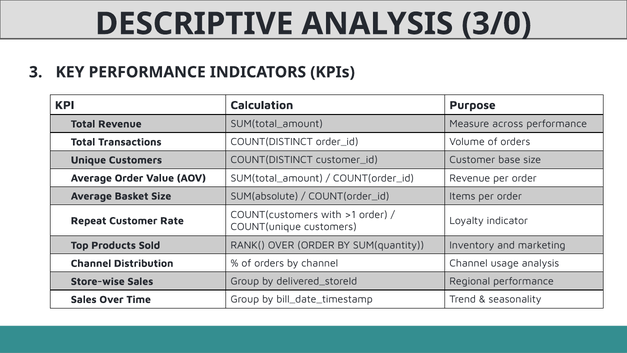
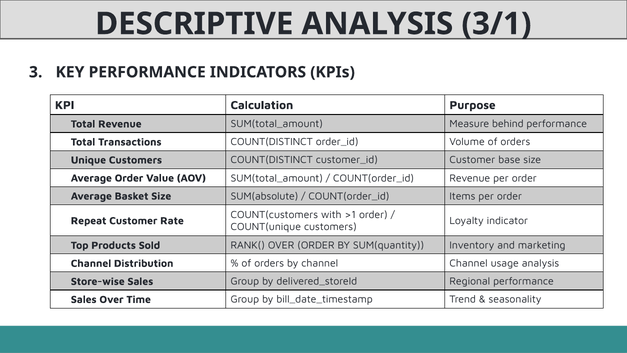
3/0: 3/0 -> 3/1 (496, 24)
across: across -> behind (508, 124)
